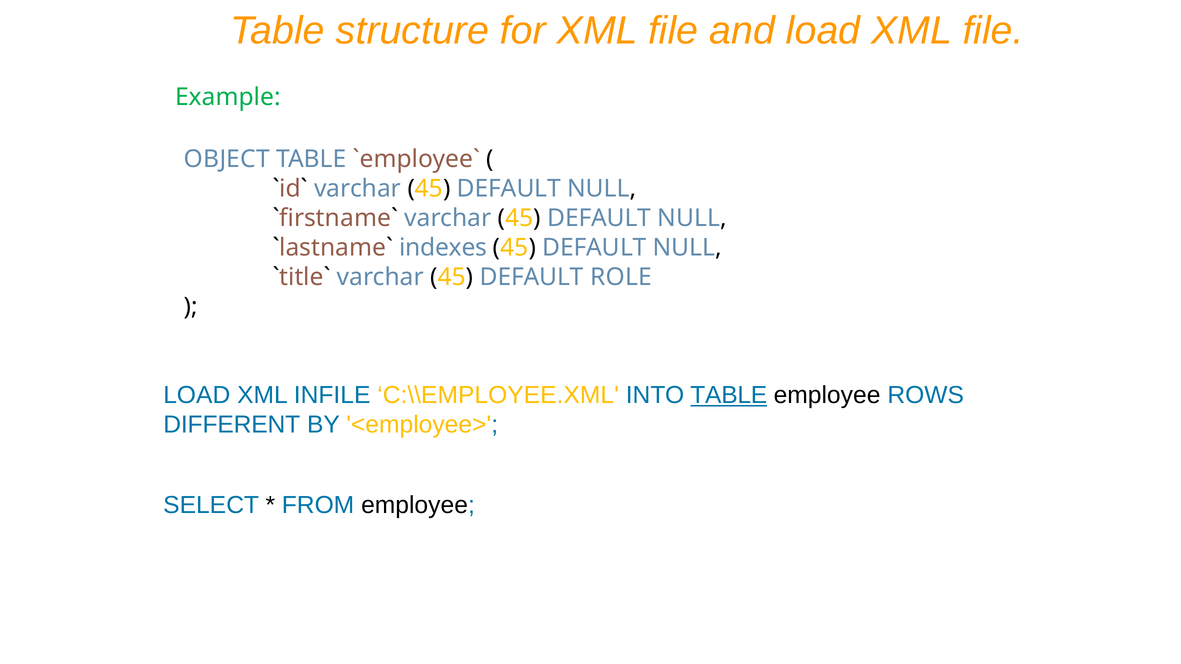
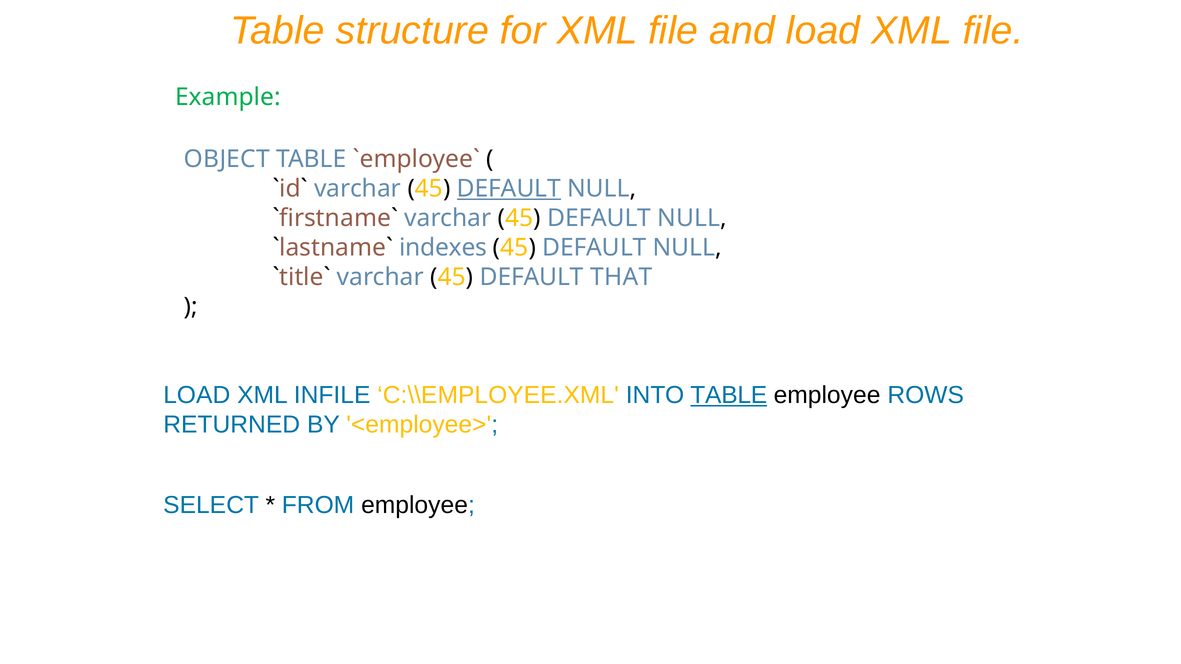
DEFAULT underline: none -> present (509, 189)
ROLE: ROLE -> THAT (621, 277)
DIFFERENT: DIFFERENT -> RETURNED (232, 425)
